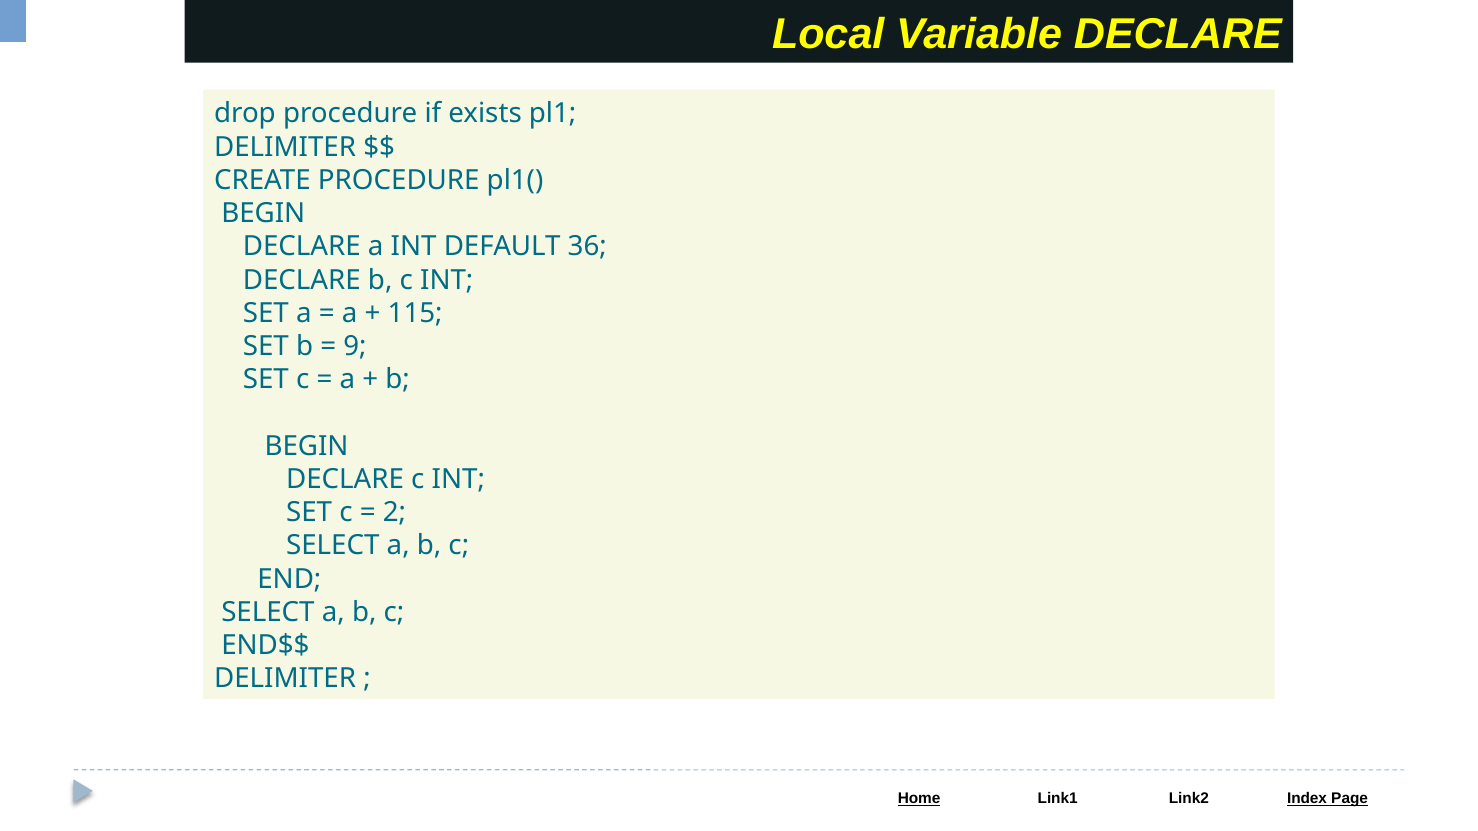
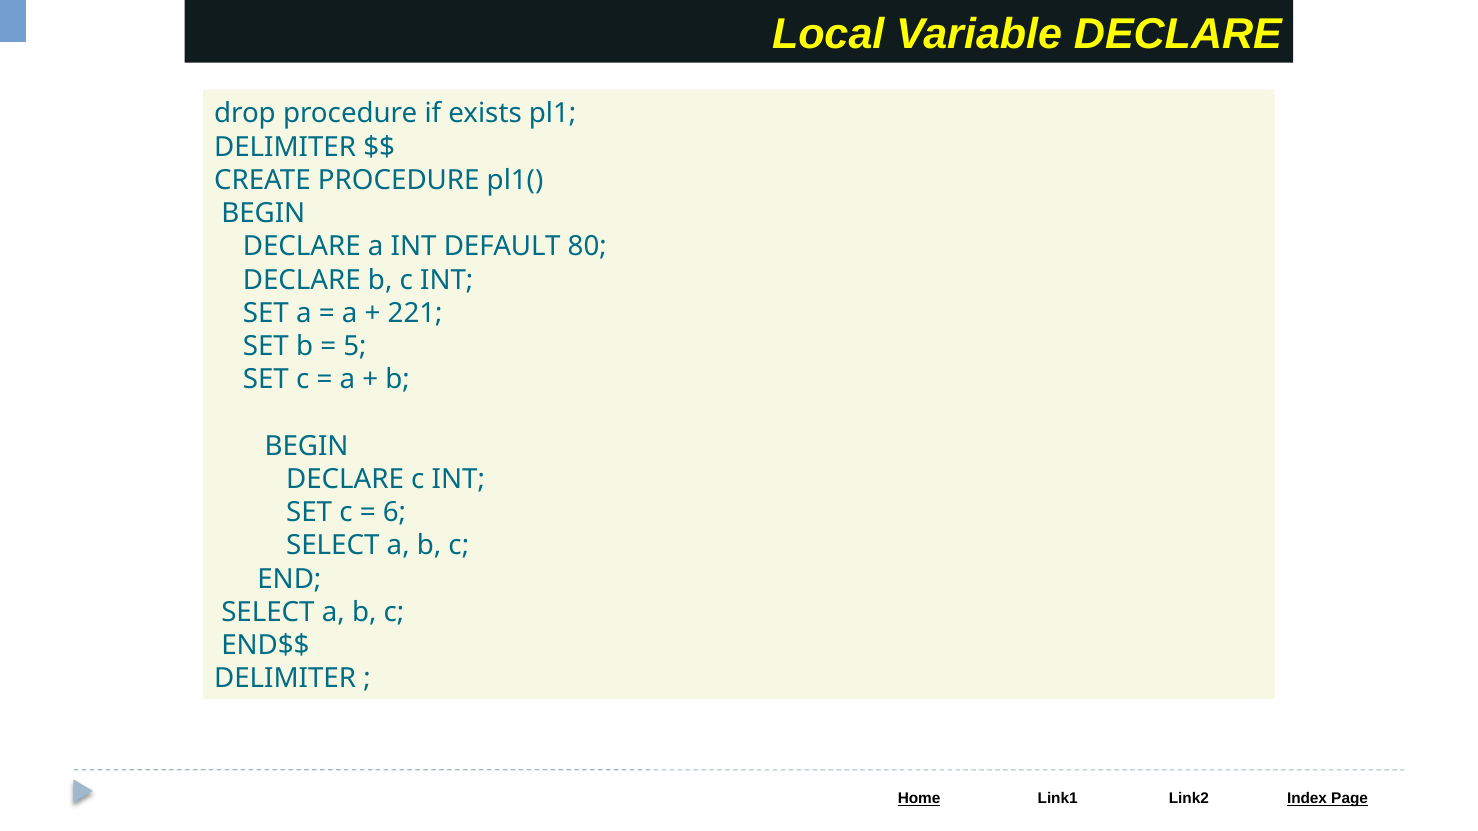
36: 36 -> 80 (587, 247)
115: 115 -> 221 (415, 313)
9: 9 -> 5 (355, 347)
2: 2 -> 6 (394, 513)
